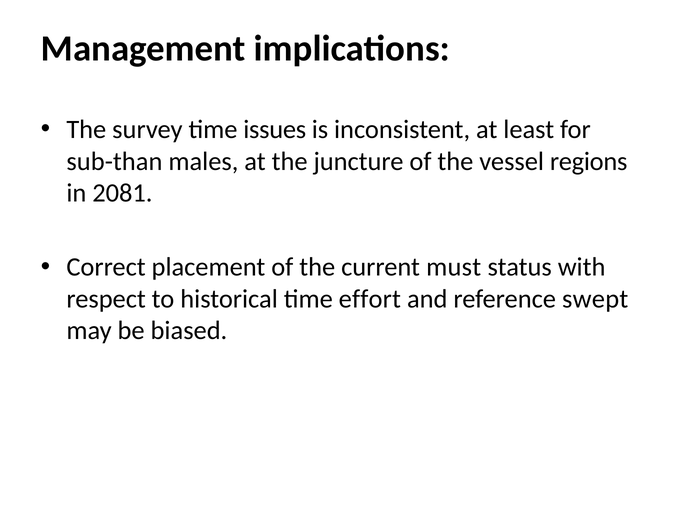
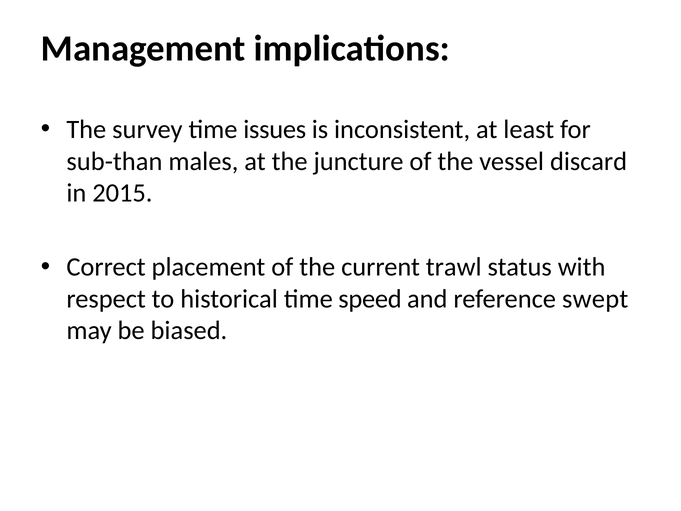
regions: regions -> discard (589, 161)
2081: 2081 -> 2015 (122, 193)
must: must -> trawl (454, 267)
effort: effort -> speed (370, 299)
